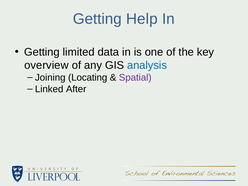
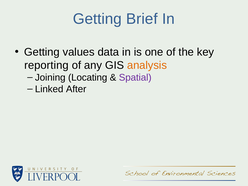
Help: Help -> Brief (142, 19)
limited: limited -> values (79, 52)
overview: overview -> reporting (46, 65)
analysis colour: blue -> orange (147, 65)
